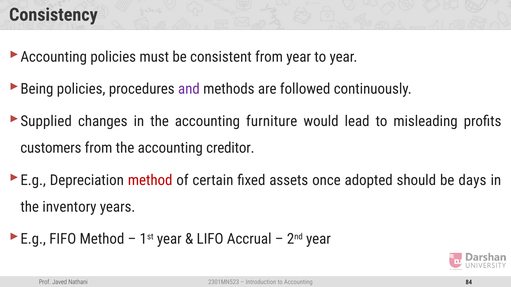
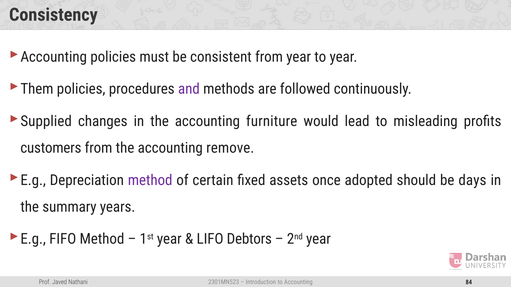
Being: Being -> Them (37, 89)
creditor: creditor -> remove (230, 148)
method colour: red -> purple (150, 180)
inventory: inventory -> summary (69, 207)
Accrual: Accrual -> Debtors (249, 239)
